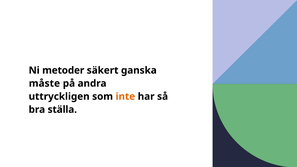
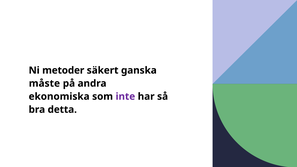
uttryckligen: uttryckligen -> ekonomiska (59, 97)
inte colour: orange -> purple (125, 97)
ställa: ställa -> detta (62, 110)
